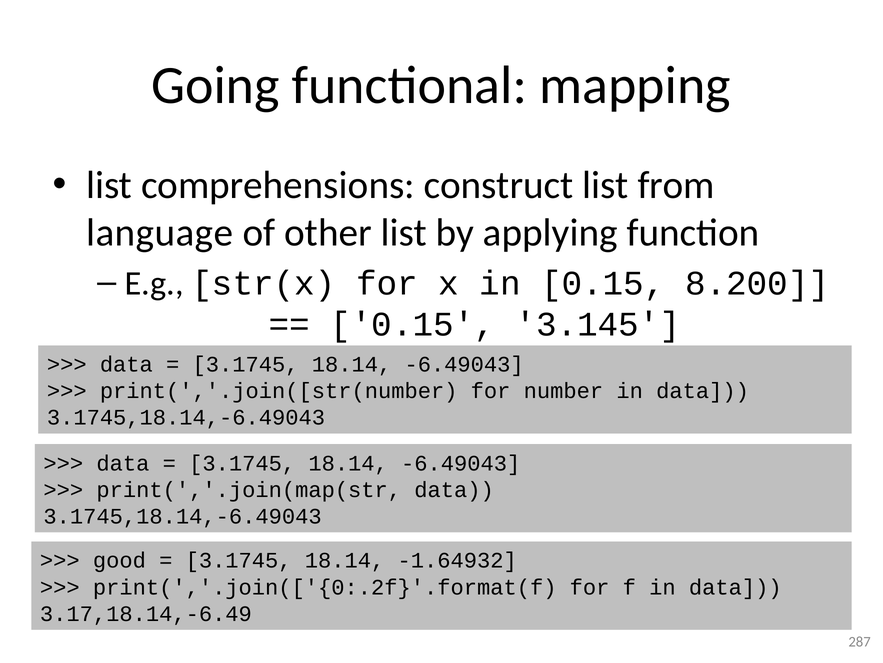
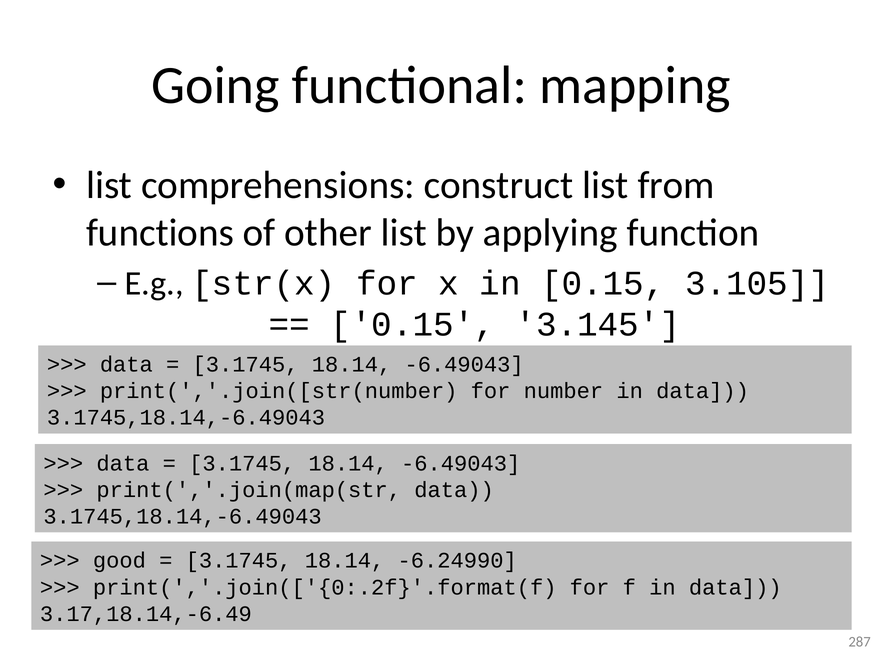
language: language -> functions (160, 232)
8.200: 8.200 -> 3.105 (757, 283)
-1.64932: -1.64932 -> -6.24990 (457, 560)
